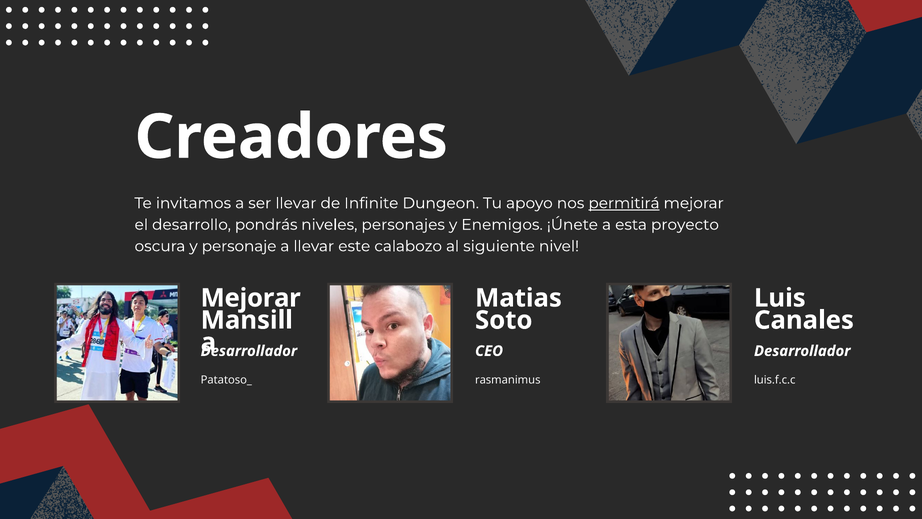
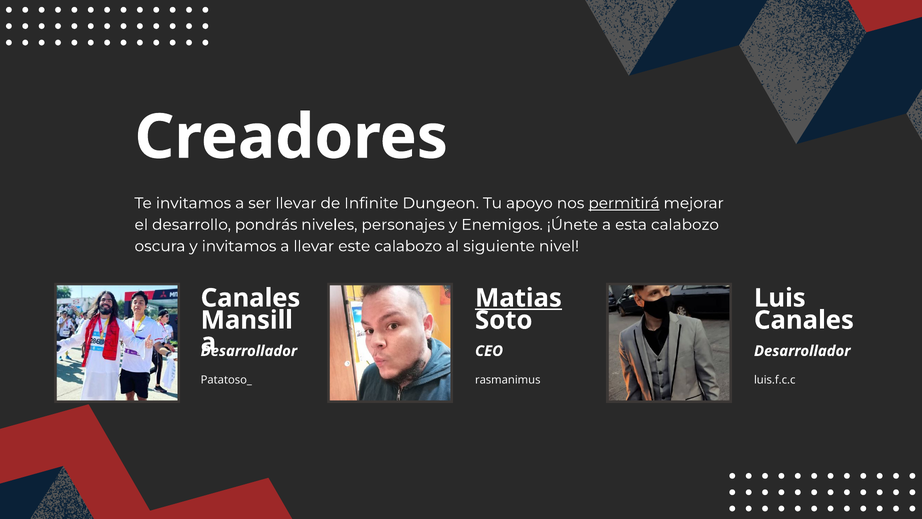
esta proyecto: proyecto -> calabozo (685, 225)
y personaje: personaje -> invitamos (239, 246)
Mejorar: Mejorar -> Canales (250, 298)
Matias underline: none -> present (518, 298)
